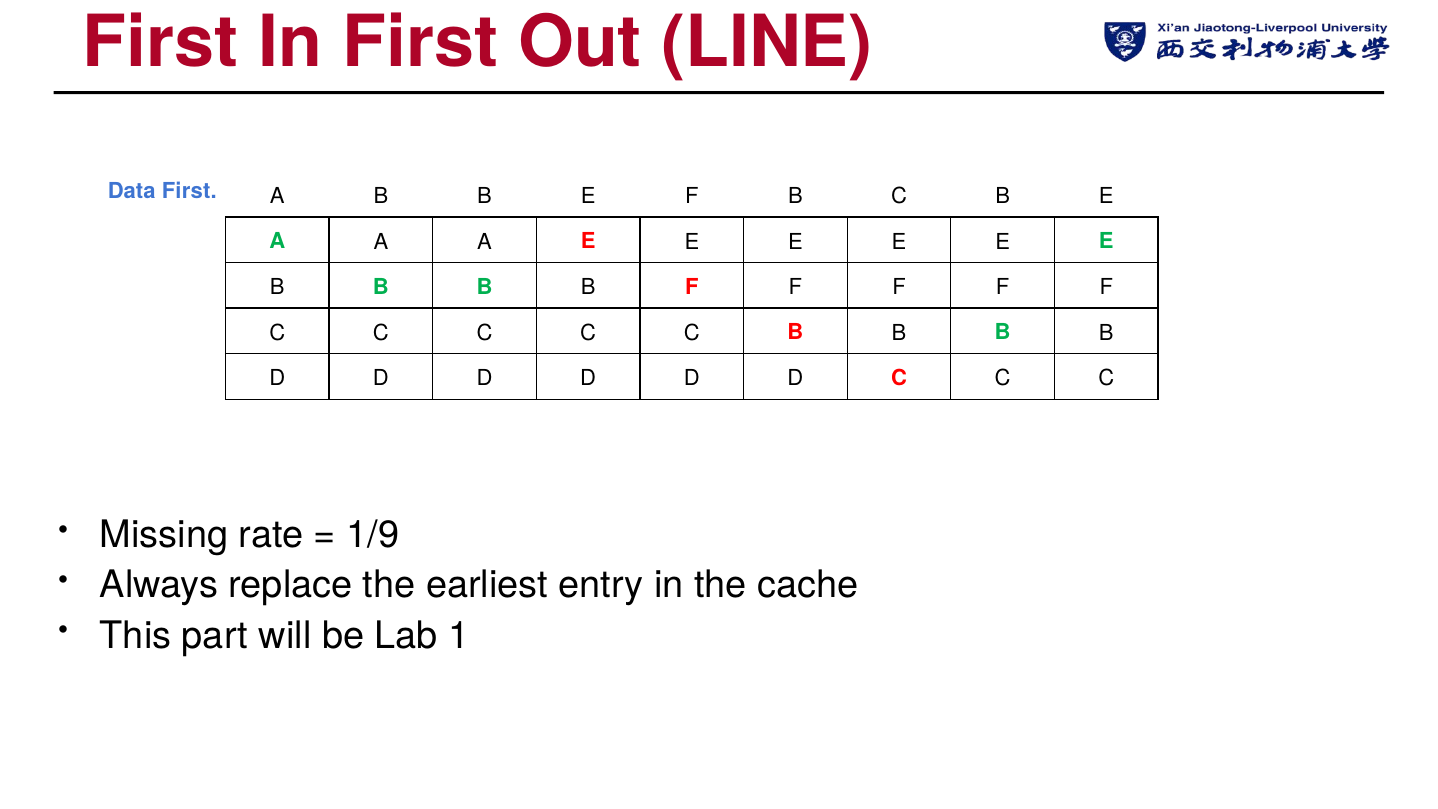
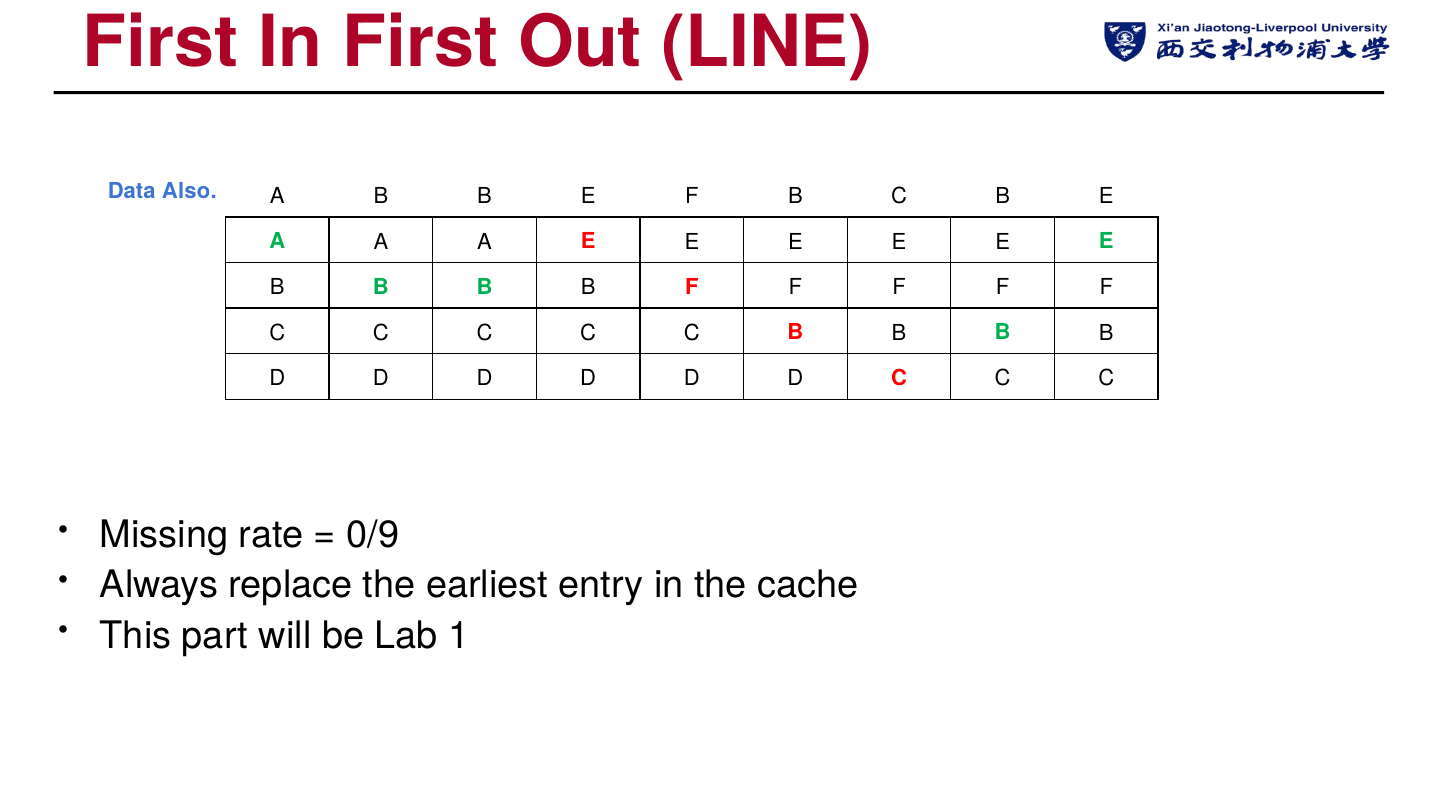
Data First: First -> Also (189, 191)
1/9: 1/9 -> 0/9 (373, 535)
